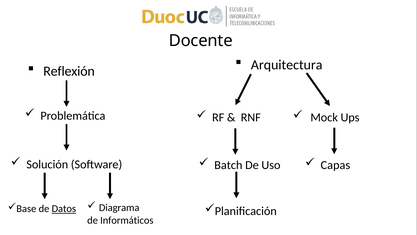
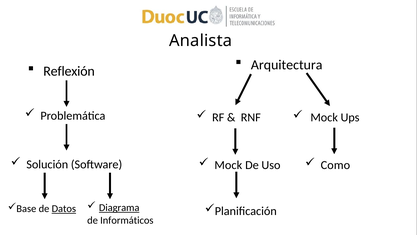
Docente: Docente -> Analista (201, 41)
Batch: Batch -> Mock (228, 165)
Capas: Capas -> Como (335, 165)
Diagrama underline: none -> present (119, 207)
